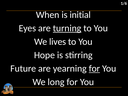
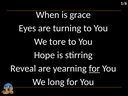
initial: initial -> grace (80, 15)
turning underline: present -> none (67, 28)
lives: lives -> tore (58, 42)
Future: Future -> Reveal (23, 69)
